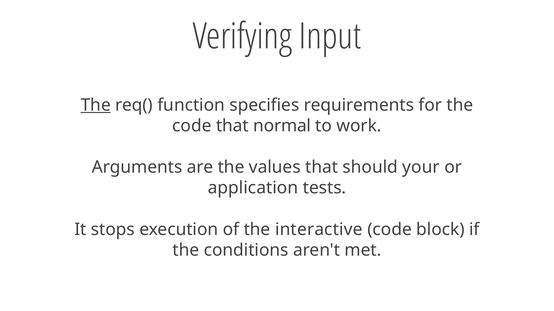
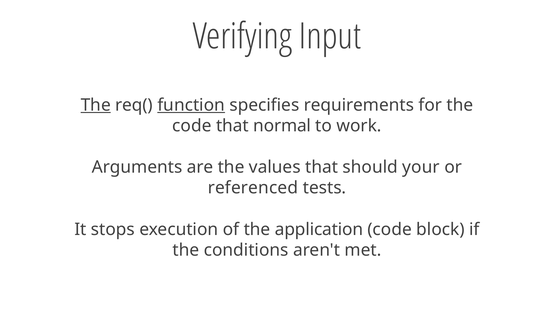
function underline: none -> present (191, 105)
application: application -> referenced (253, 188)
interactive: interactive -> application (319, 230)
